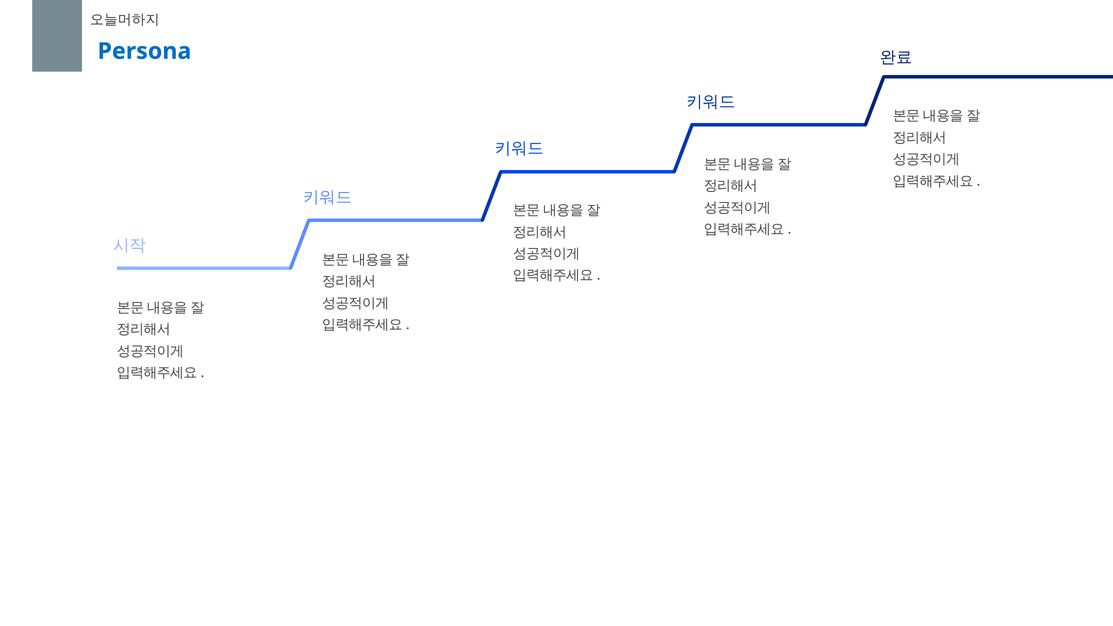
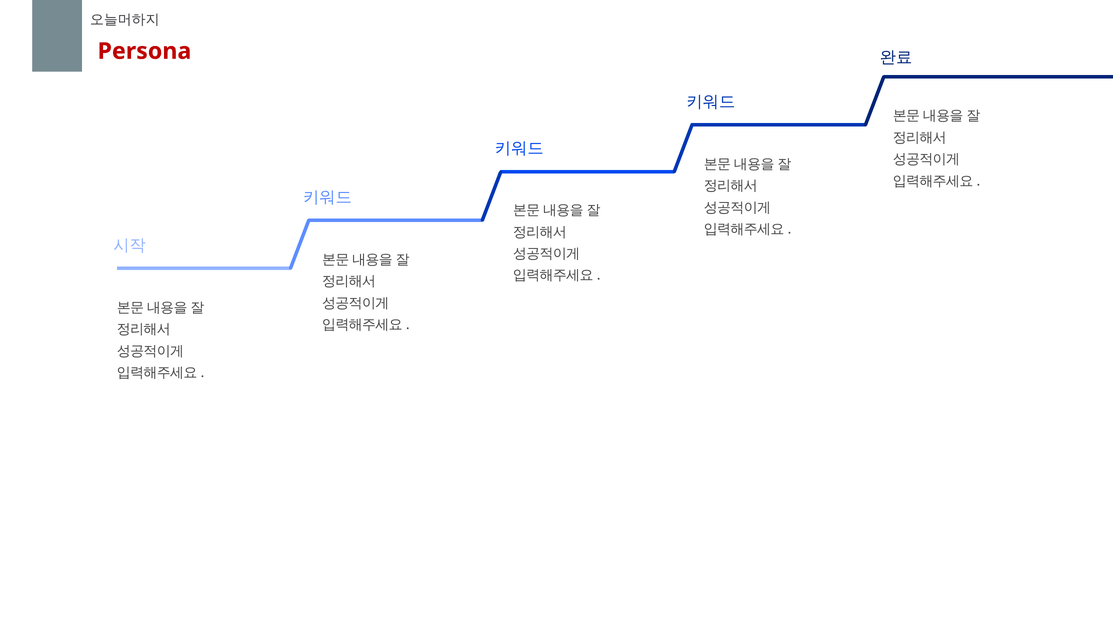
Persona colour: blue -> red (144, 51)
